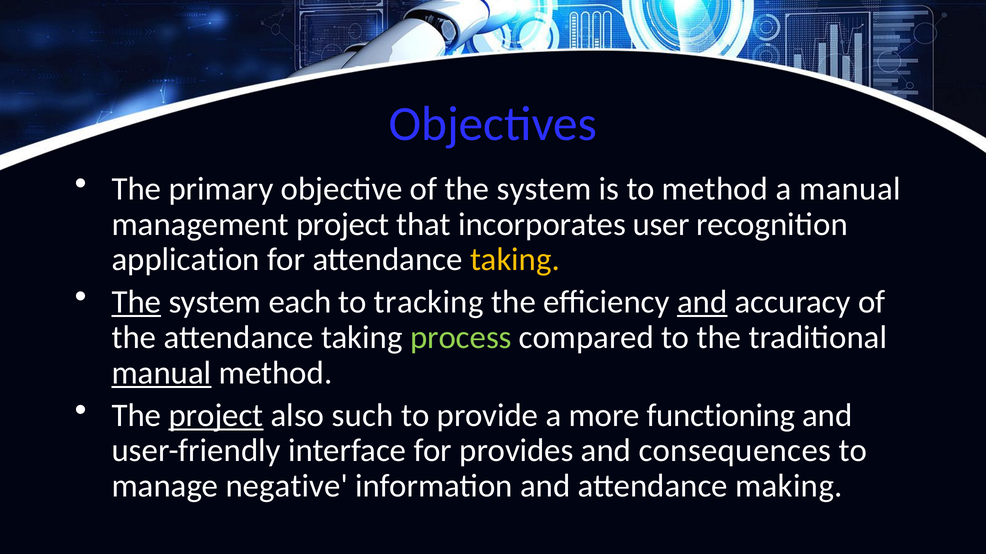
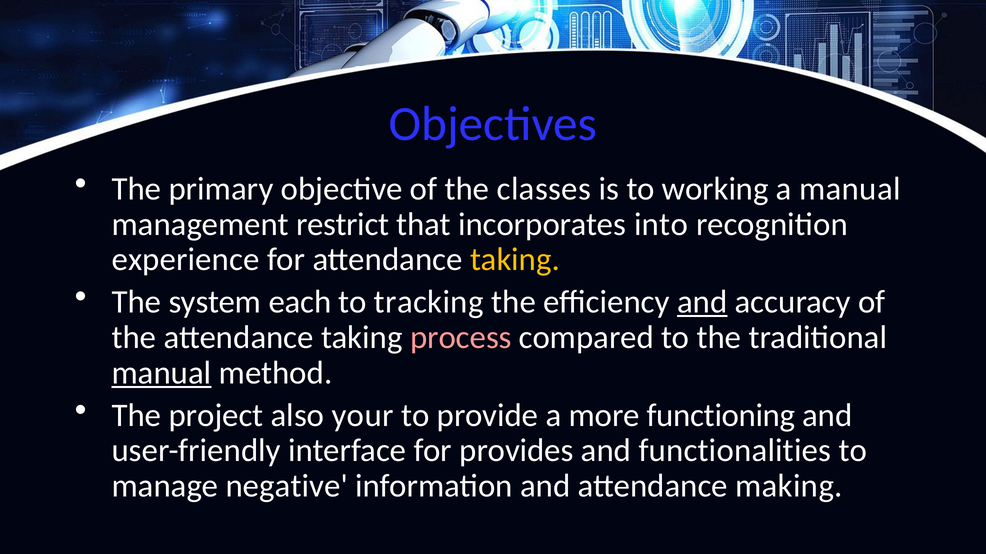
of the system: system -> classes (544, 189)
to method: method -> working (715, 189)
management project: project -> restrict (343, 224)
user: user -> into (661, 224)
application: application -> experience (186, 260)
The underline: present -> none (136, 302)
process colour: light green -> pink (461, 338)
project underline: present -> none (216, 416)
such: such -> your (363, 416)
consequences: consequences -> functionalities (735, 451)
